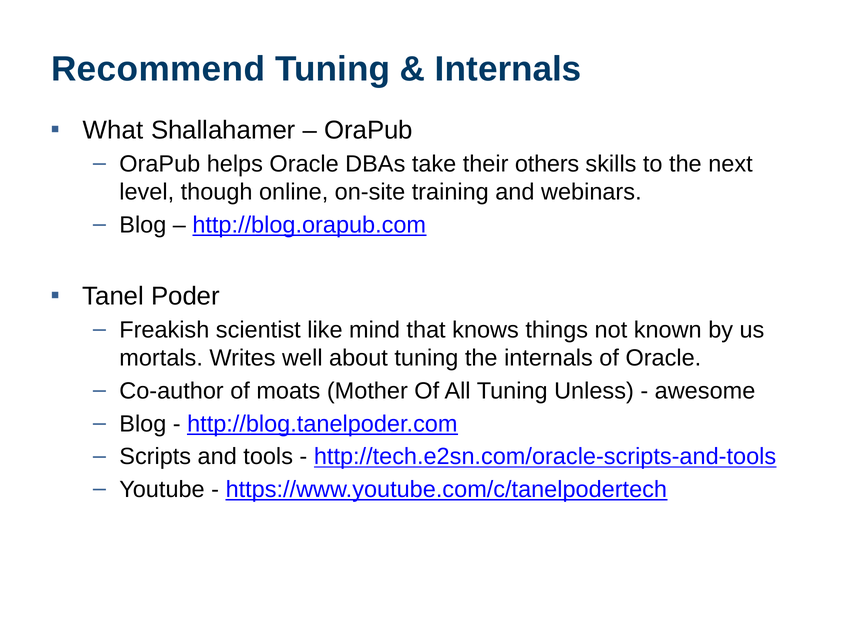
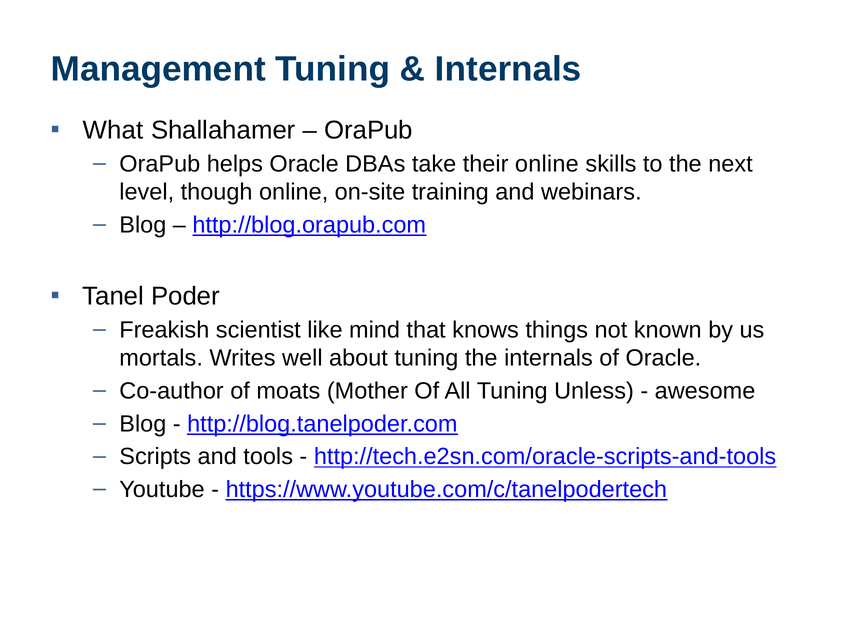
Recommend: Recommend -> Management (158, 69)
their others: others -> online (547, 164)
